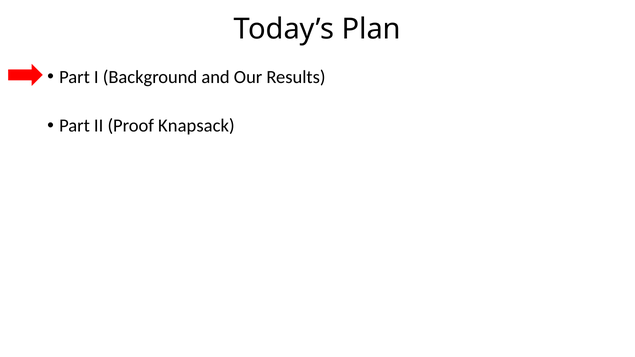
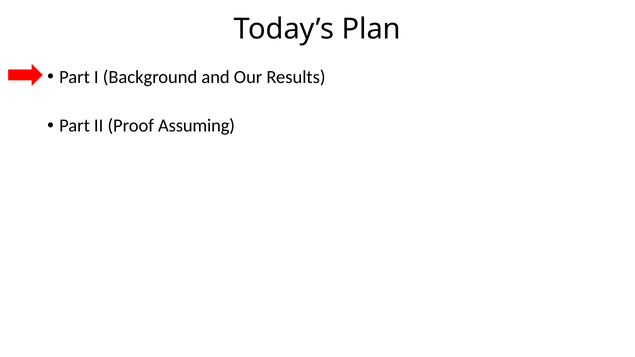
Knapsack: Knapsack -> Assuming (197, 126)
